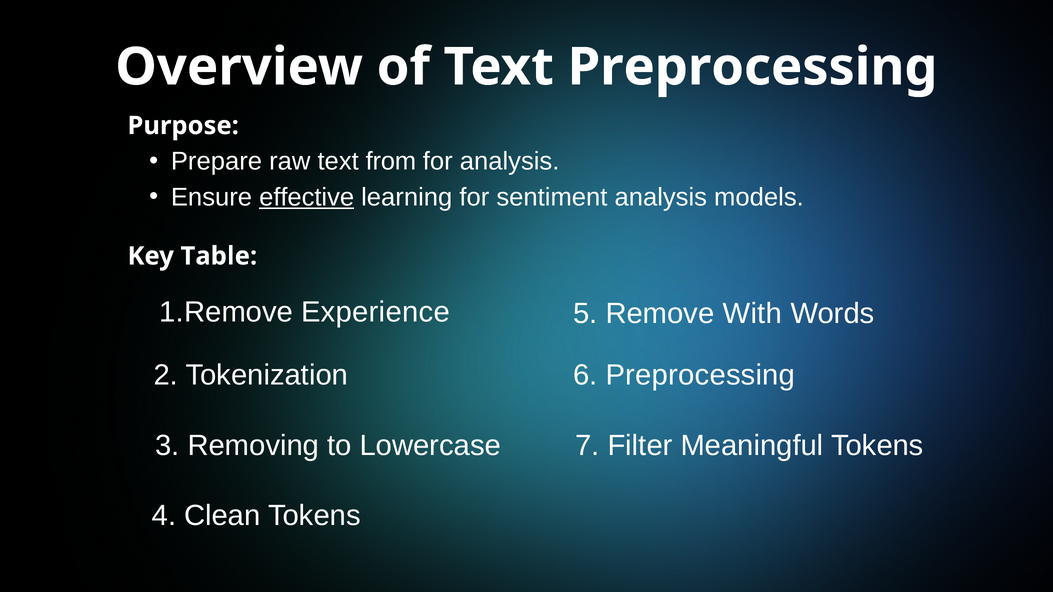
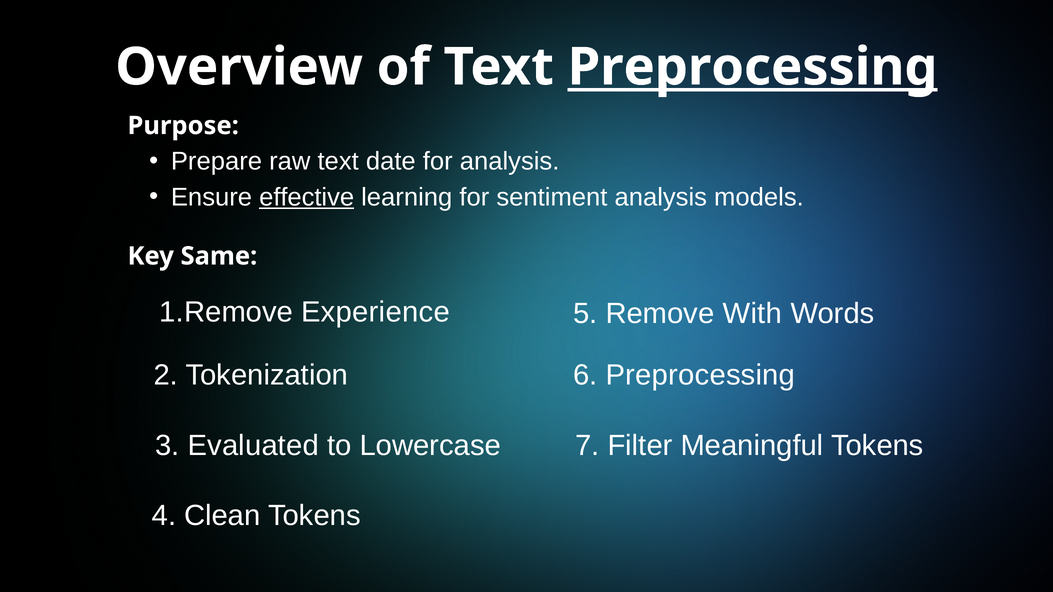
Preprocessing underline: none -> present (753, 67)
from: from -> date (391, 162)
Table: Table -> Same (219, 256)
Removing: Removing -> Evaluated (253, 446)
